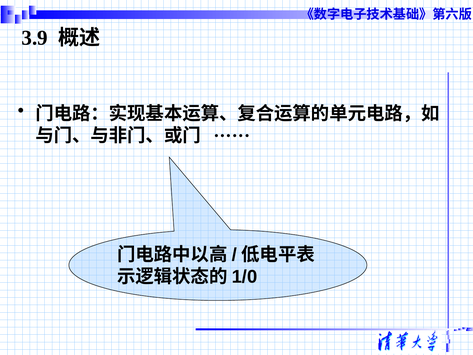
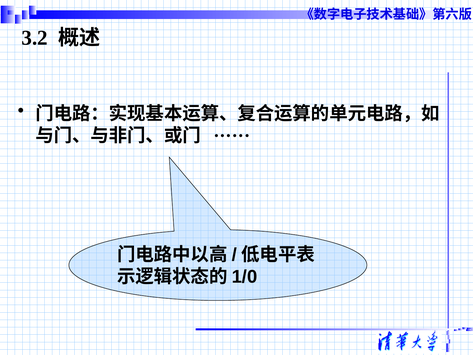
3.9: 3.9 -> 3.2 (35, 38)
